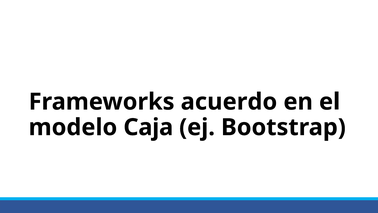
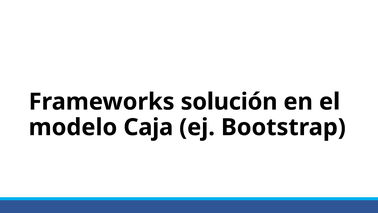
acuerdo: acuerdo -> solución (229, 102)
